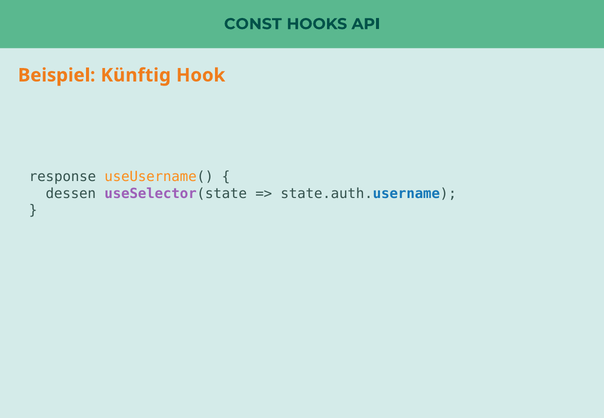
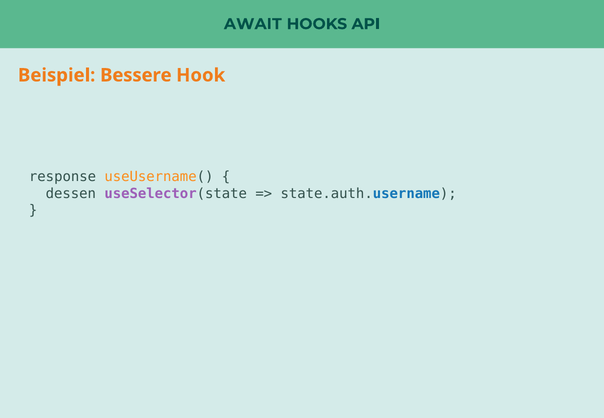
CONST: CONST -> AWAIT (253, 24)
Künftig: Künftig -> Bessere (136, 75)
